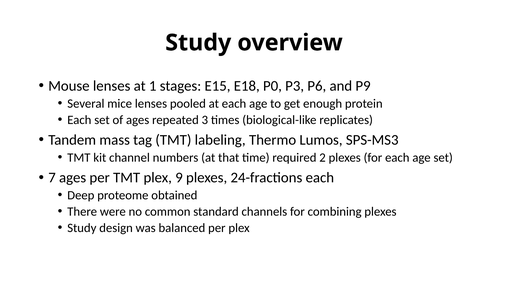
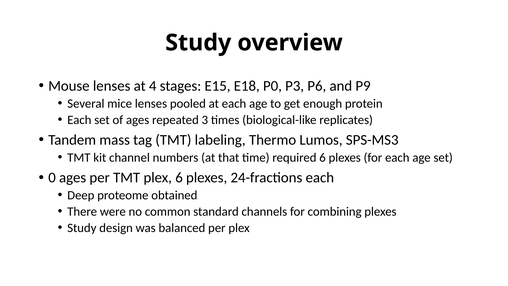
1: 1 -> 4 (153, 86)
required 2: 2 -> 6 (323, 157)
7: 7 -> 0 (52, 178)
plex 9: 9 -> 6 (179, 178)
